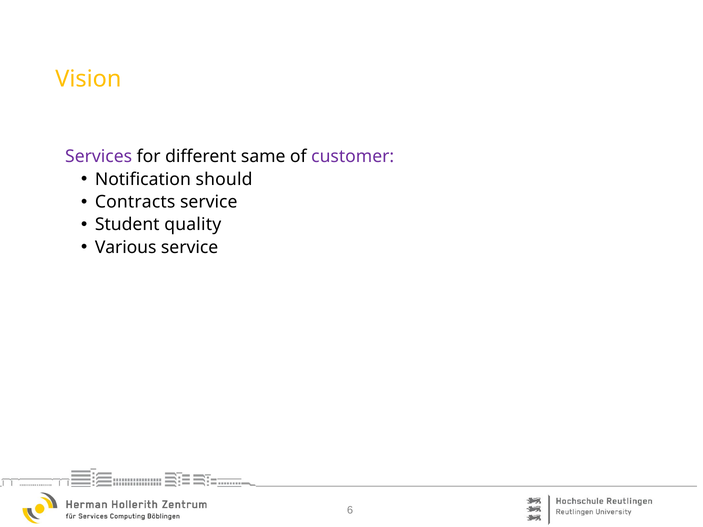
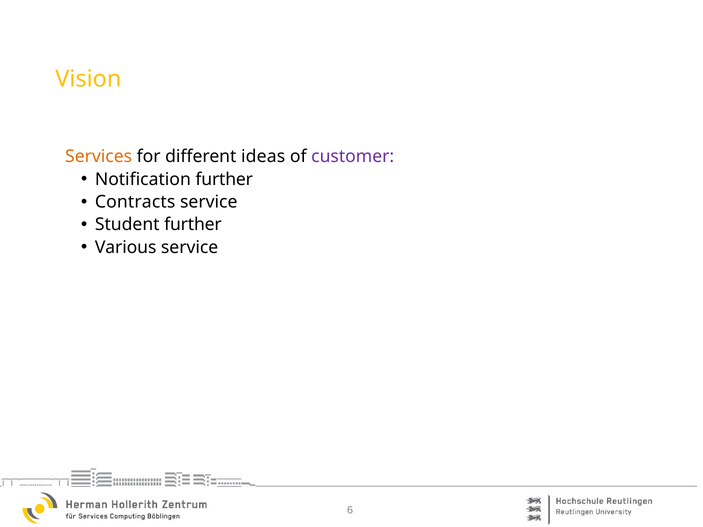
Services colour: purple -> orange (99, 157)
same: same -> ideas (263, 157)
Notification should: should -> further (224, 179)
Student quality: quality -> further (193, 225)
